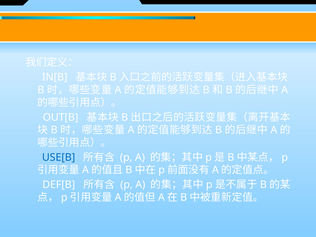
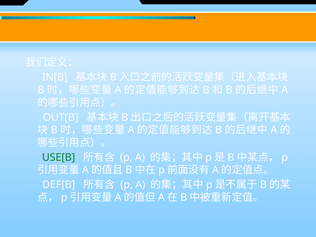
USE[B colour: blue -> green (59, 157)
